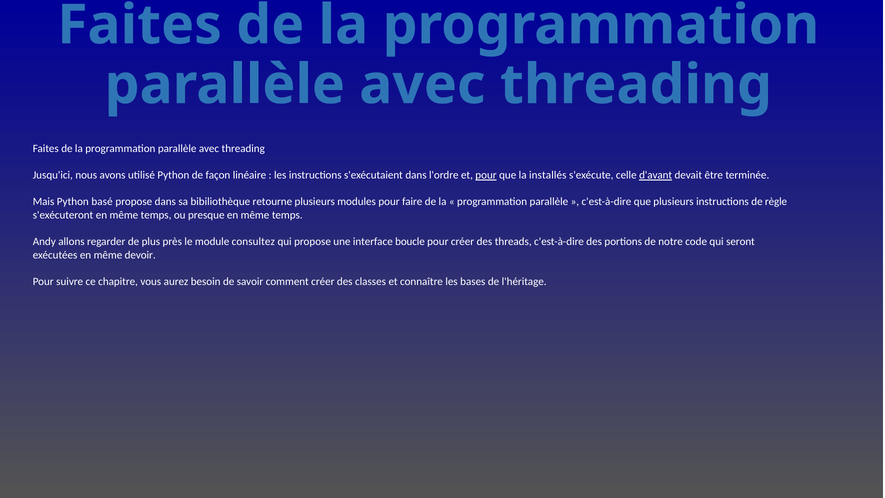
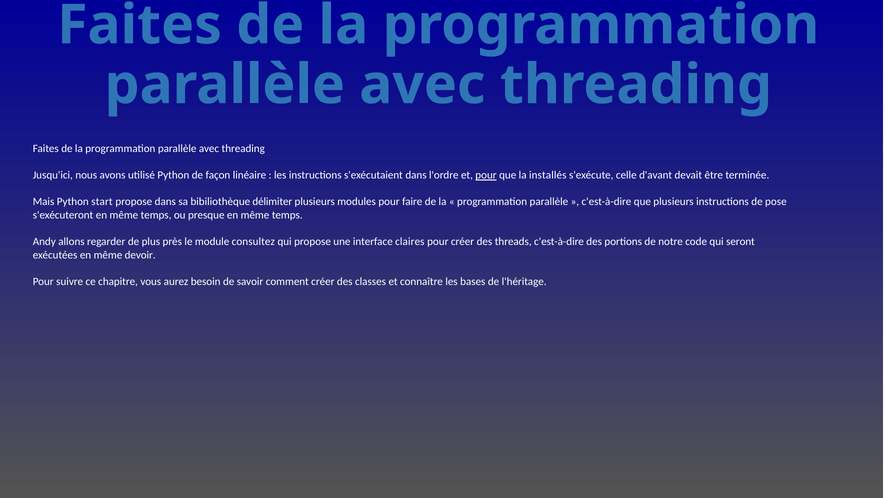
d'avant underline: present -> none (656, 175)
basé: basé -> start (102, 202)
retourne: retourne -> délimiter (272, 202)
règle: règle -> pose (776, 202)
boucle: boucle -> claires (410, 241)
